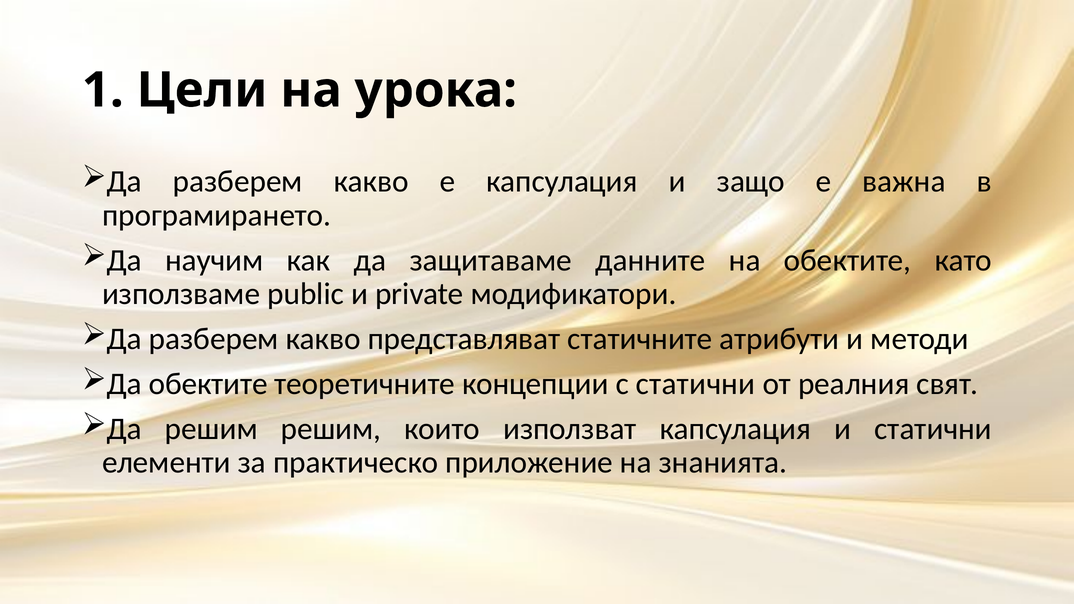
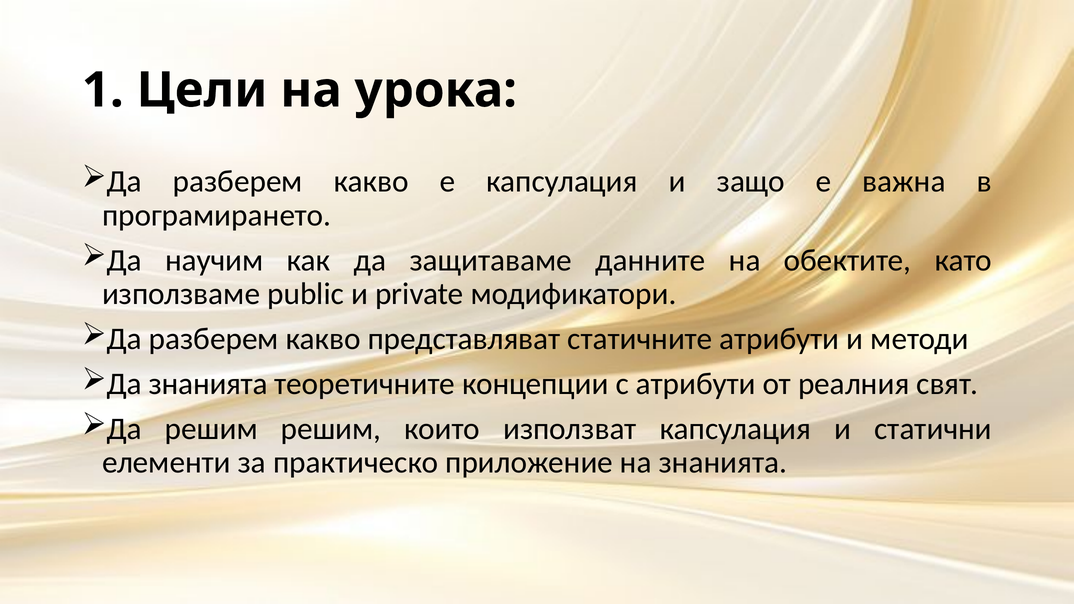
Да обектите: обектите -> знанията (208, 384)
с статични: статични -> атрибути (696, 384)
